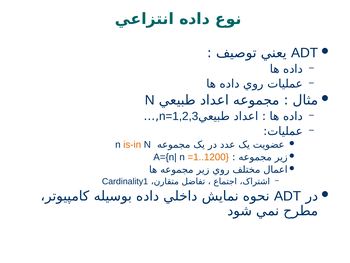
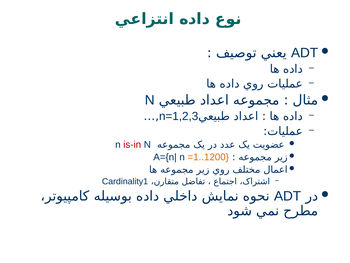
is-in colour: orange -> red (132, 144)
